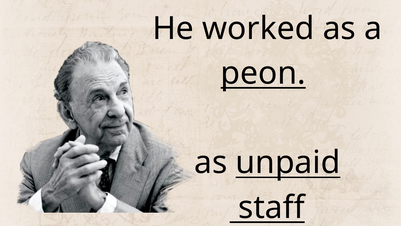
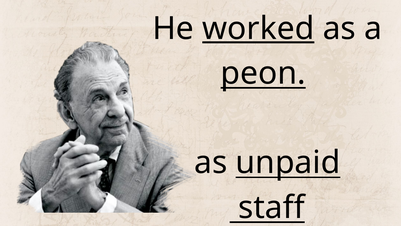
worked underline: none -> present (258, 28)
